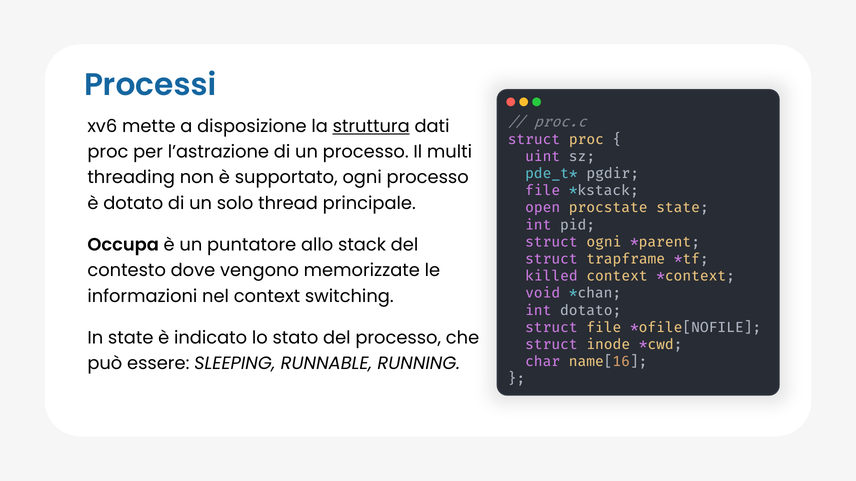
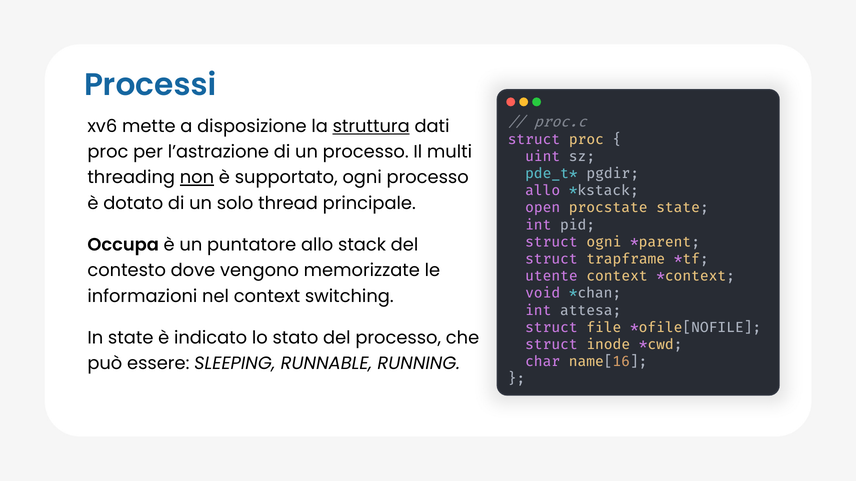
non underline: none -> present (197, 178)
file: file -> allo (543, 191)
killed: killed -> utente (551, 276)
int dotato: dotato -> attesa (591, 311)
